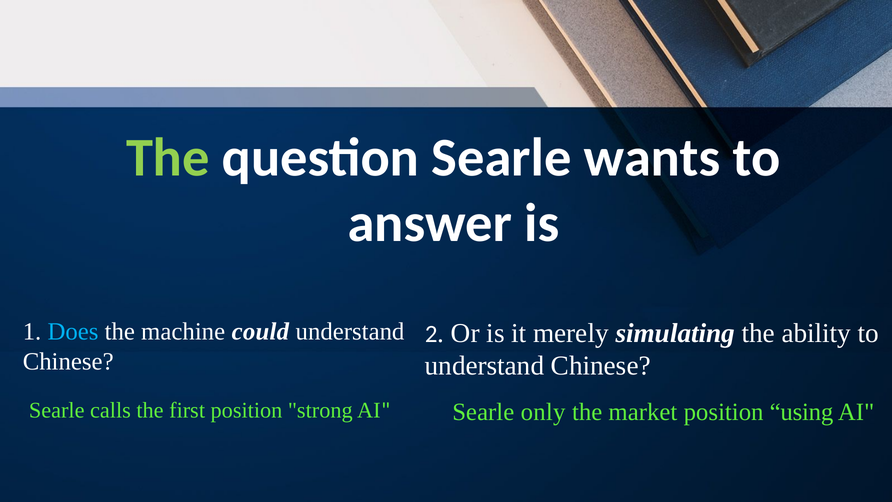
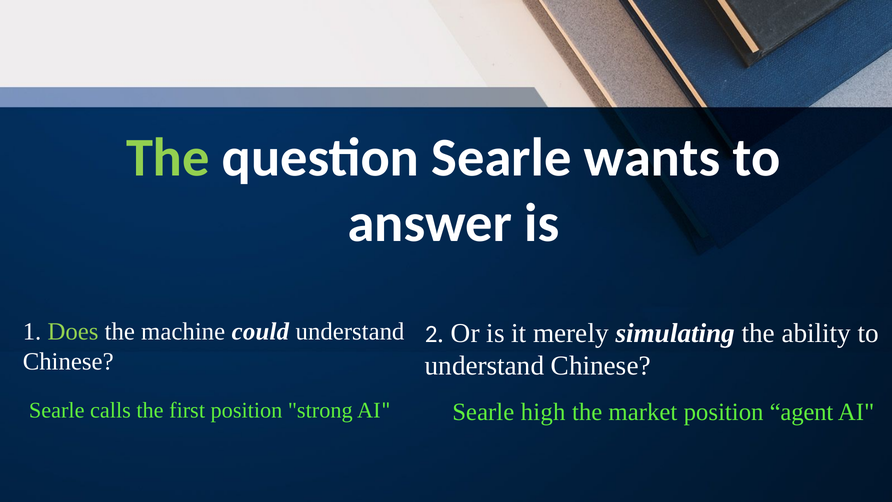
Does colour: light blue -> light green (73, 331)
only: only -> high (543, 412)
using: using -> agent (801, 412)
